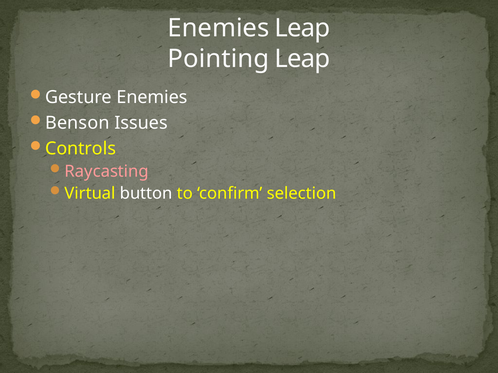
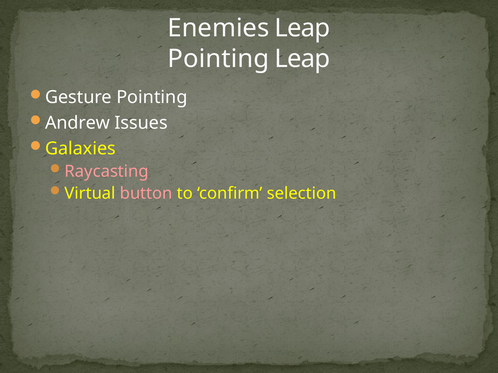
Gesture Enemies: Enemies -> Pointing (152, 97)
Benson: Benson -> Andrew (78, 123)
Controls: Controls -> Galaxies (80, 149)
button colour: white -> pink (146, 194)
